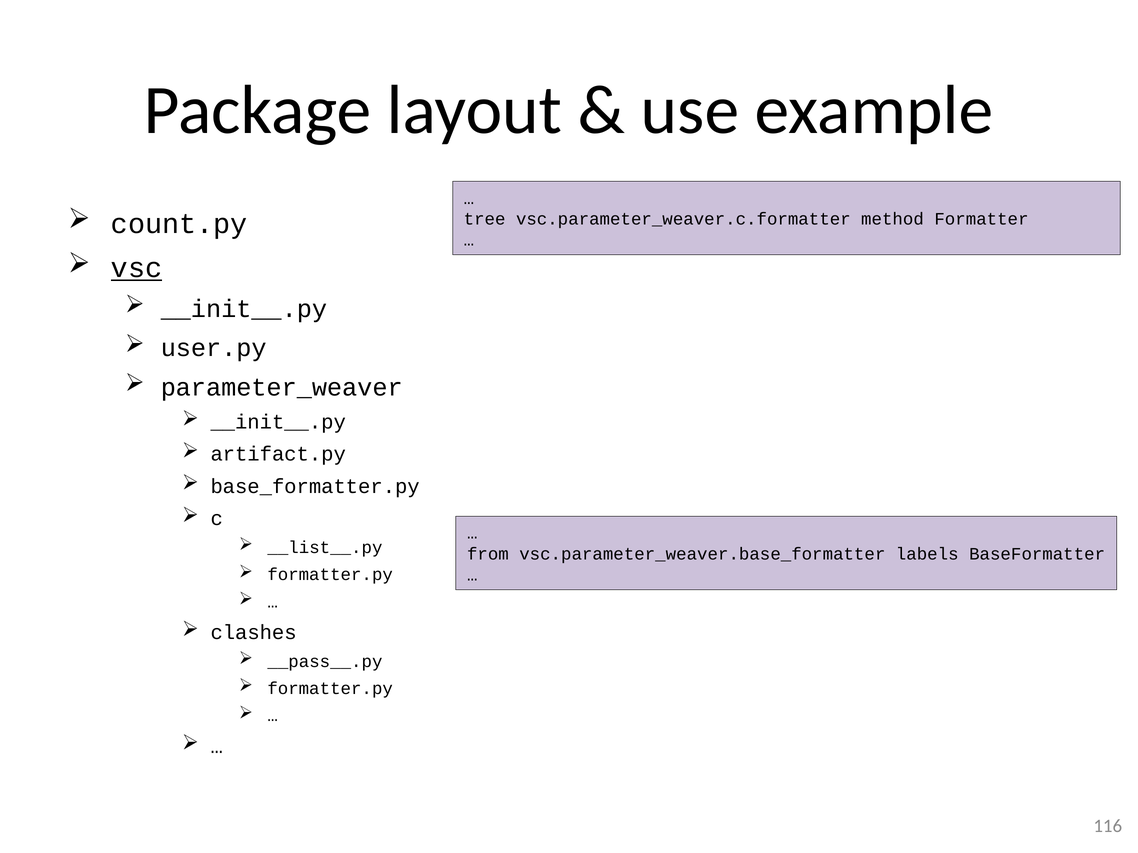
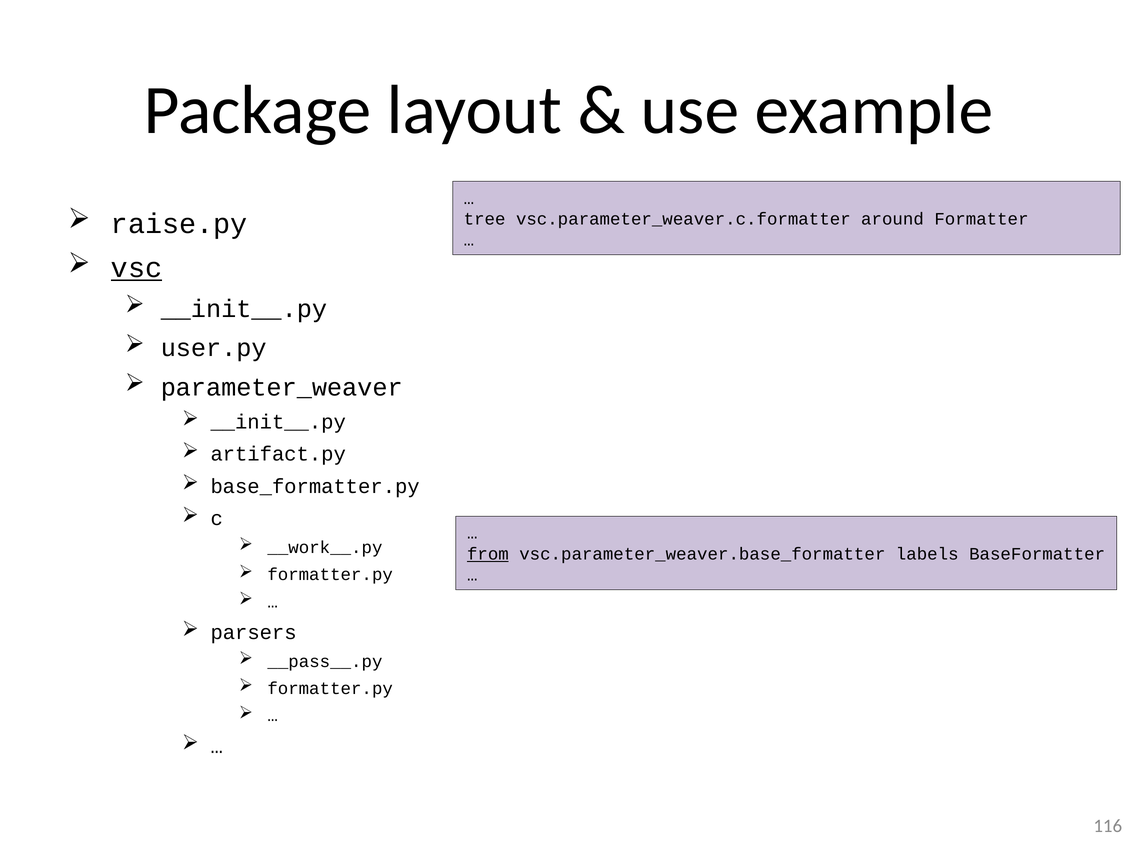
count.py: count.py -> raise.py (179, 224)
method: method -> around (892, 219)
__list__.py: __list__.py -> __work__.py (325, 548)
from underline: none -> present (488, 554)
clashes: clashes -> parsers (254, 633)
